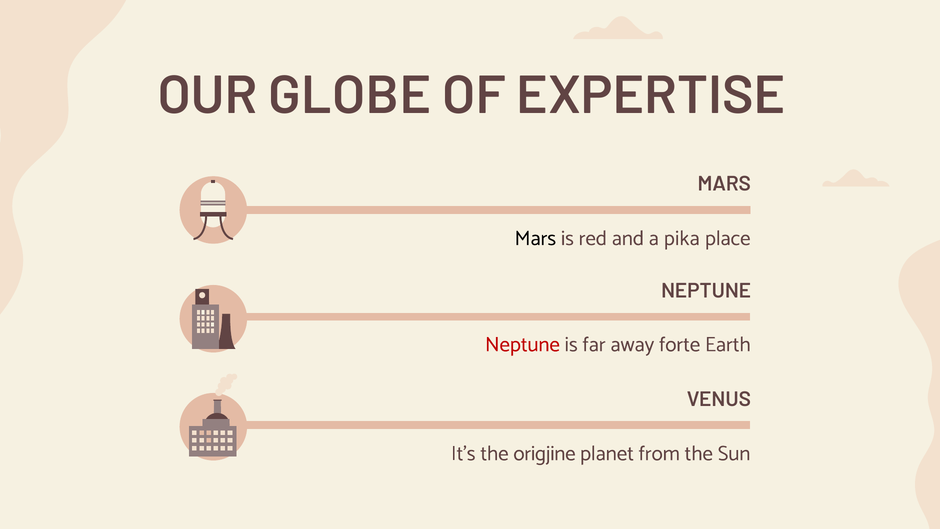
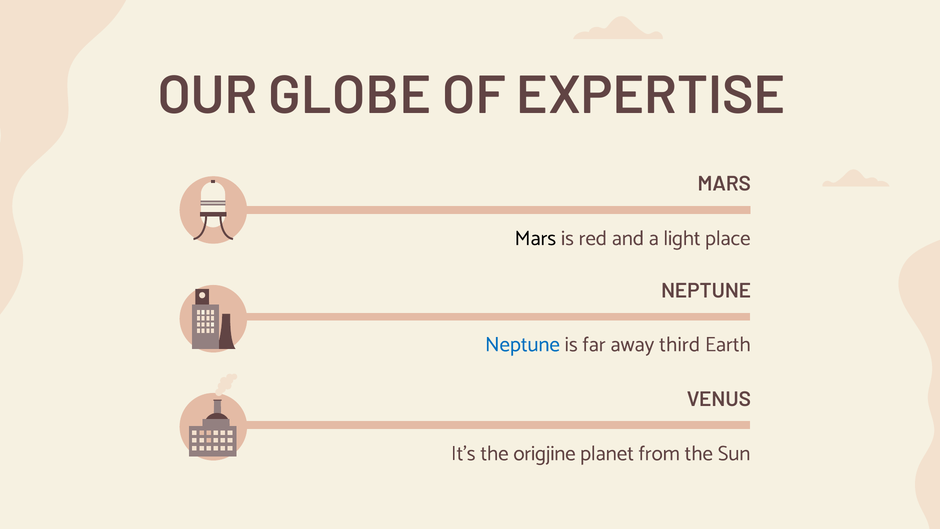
pika: pika -> light (682, 238)
Neptune colour: red -> blue (522, 344)
forte: forte -> third (680, 344)
